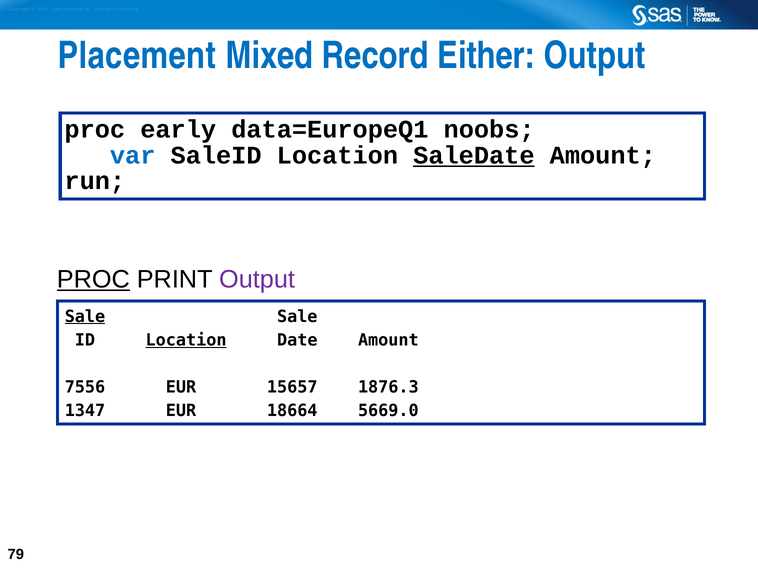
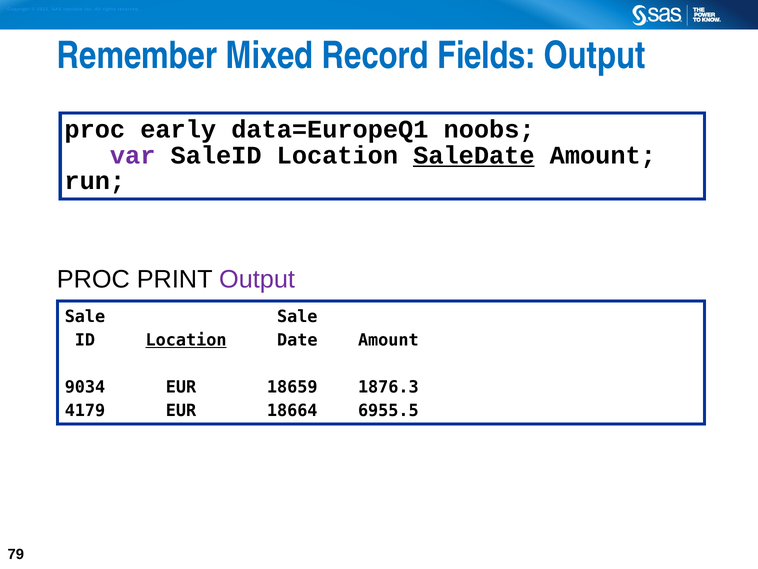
Placement: Placement -> Remember (137, 56)
Either: Either -> Fields (486, 56)
var colour: blue -> purple (133, 155)
PROC underline: present -> none (93, 279)
Sale underline: present -> none (85, 316)
7556: 7556 -> 9034 (85, 387)
15657: 15657 -> 18659 (292, 387)
1347: 1347 -> 4179 (85, 410)
5669.0: 5669.0 -> 6955.5 (388, 410)
